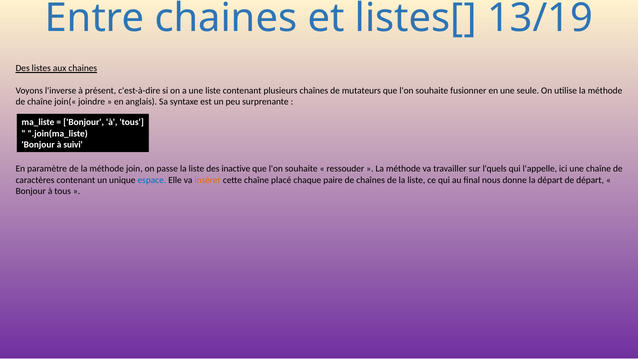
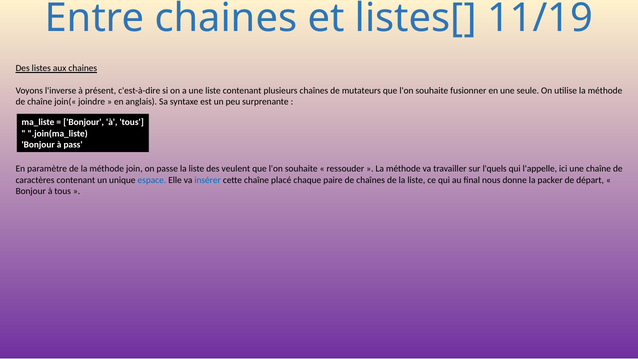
13/19: 13/19 -> 11/19 (540, 18)
suivi: suivi -> pass (73, 145)
inactive: inactive -> veulent (236, 169)
insérer colour: orange -> blue (208, 180)
la départ: départ -> packer (550, 180)
